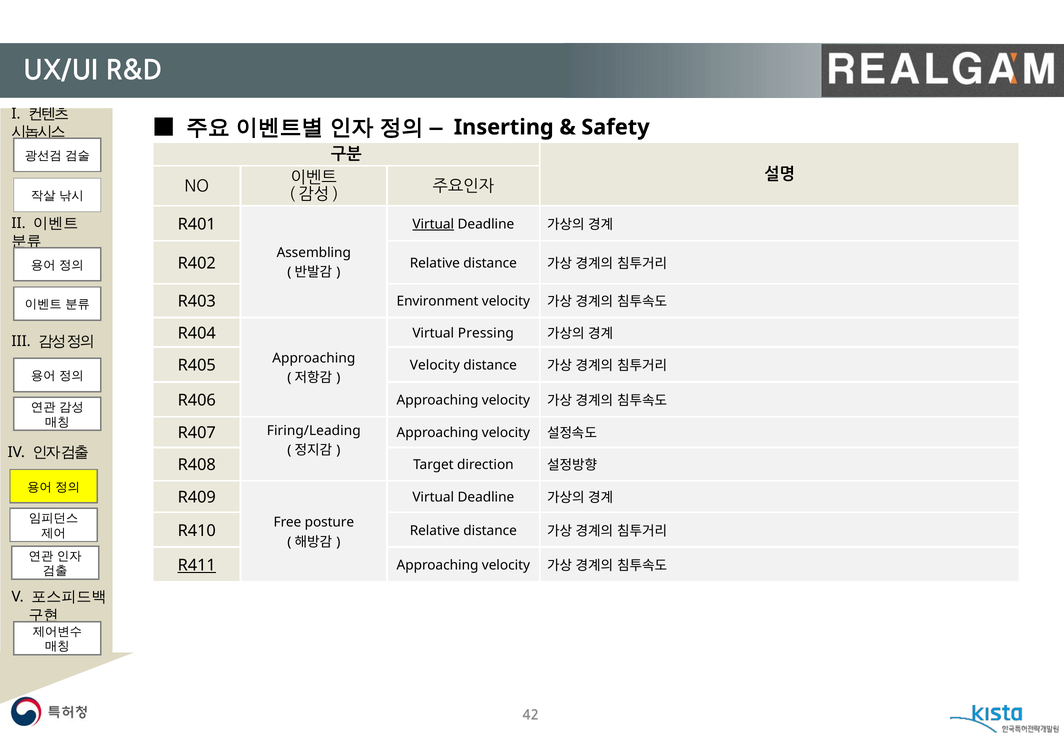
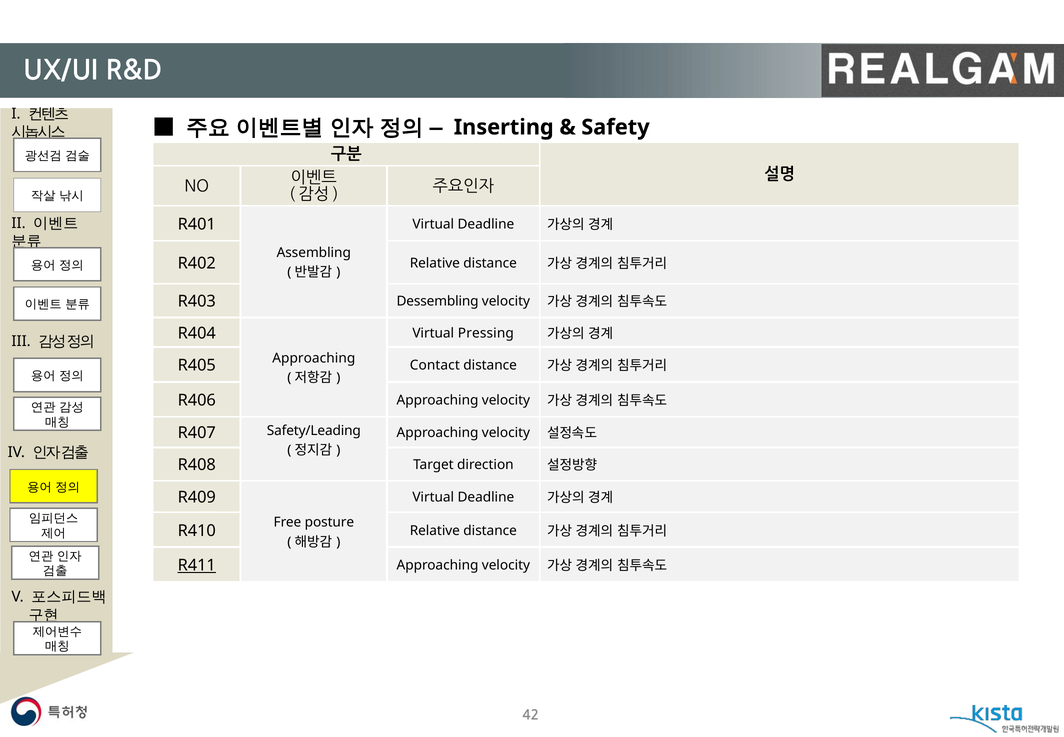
Virtual underline: present -> none (433, 224)
Environment: Environment -> Dessembling (438, 301)
R405 Velocity: Velocity -> Contact (435, 365)
Firing/Leading: Firing/Leading -> Safety/Leading (314, 430)
